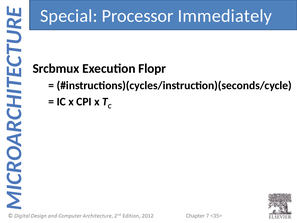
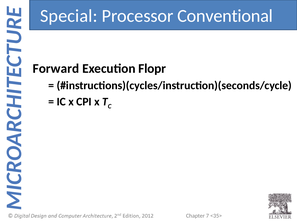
Immediately: Immediately -> Conventional (225, 16)
Srcbmux: Srcbmux -> Forward (56, 68)
